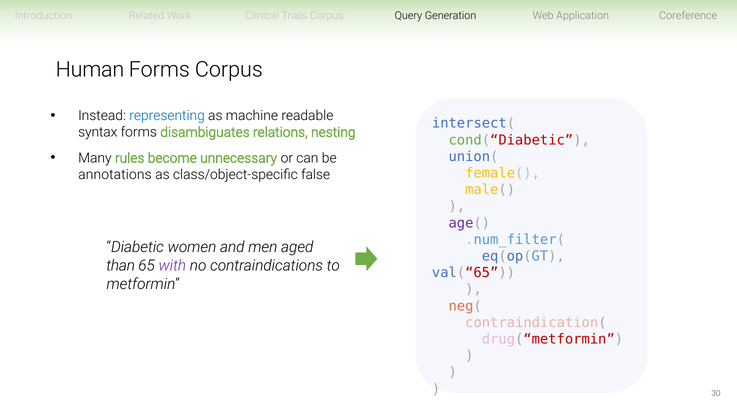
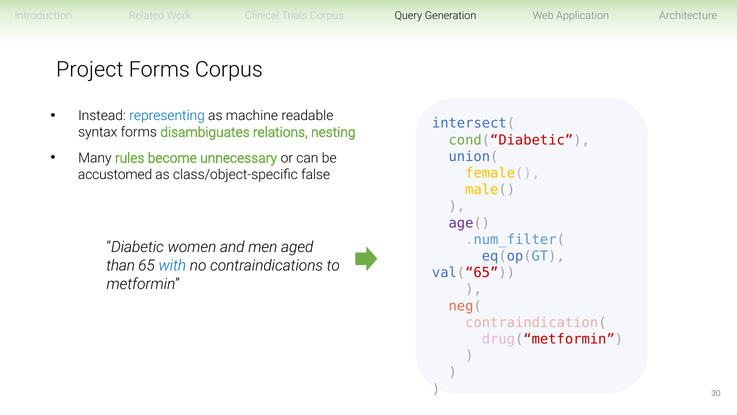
Coreference: Coreference -> Architecture (688, 16)
Human: Human -> Project (90, 69)
annotations: annotations -> accustomed (115, 175)
with colour: purple -> blue (172, 265)
